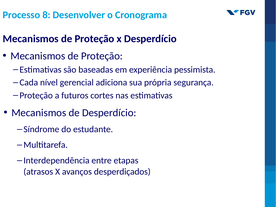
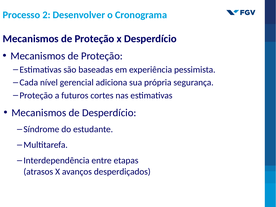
8: 8 -> 2 (46, 15)
